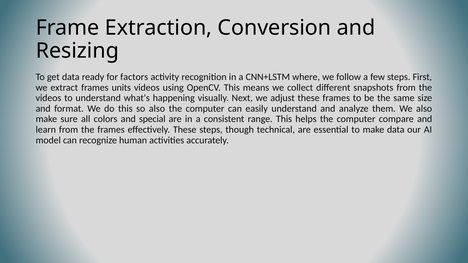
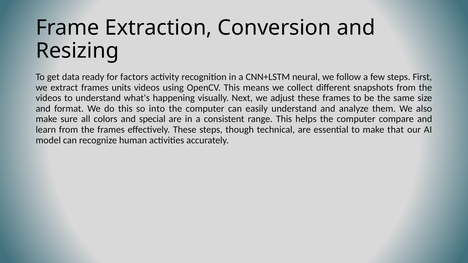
where: where -> neural (306, 77)
so also: also -> into (157, 109)
make data: data -> that (396, 130)
